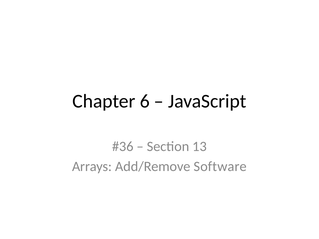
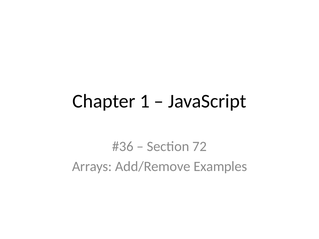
6: 6 -> 1 (145, 101)
13: 13 -> 72 (200, 147)
Software: Software -> Examples (220, 167)
